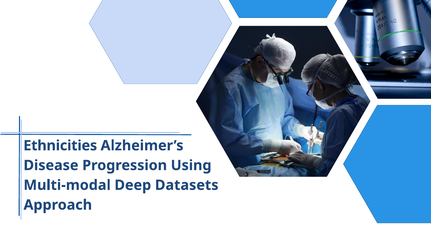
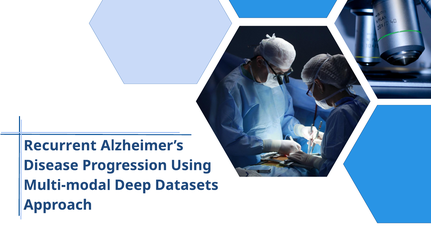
Ethnicities: Ethnicities -> Recurrent (60, 146)
